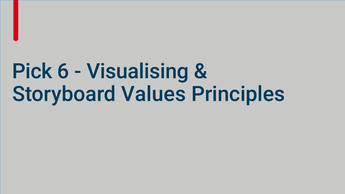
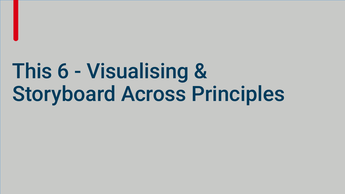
Pick: Pick -> This (32, 71)
Values: Values -> Across (154, 94)
